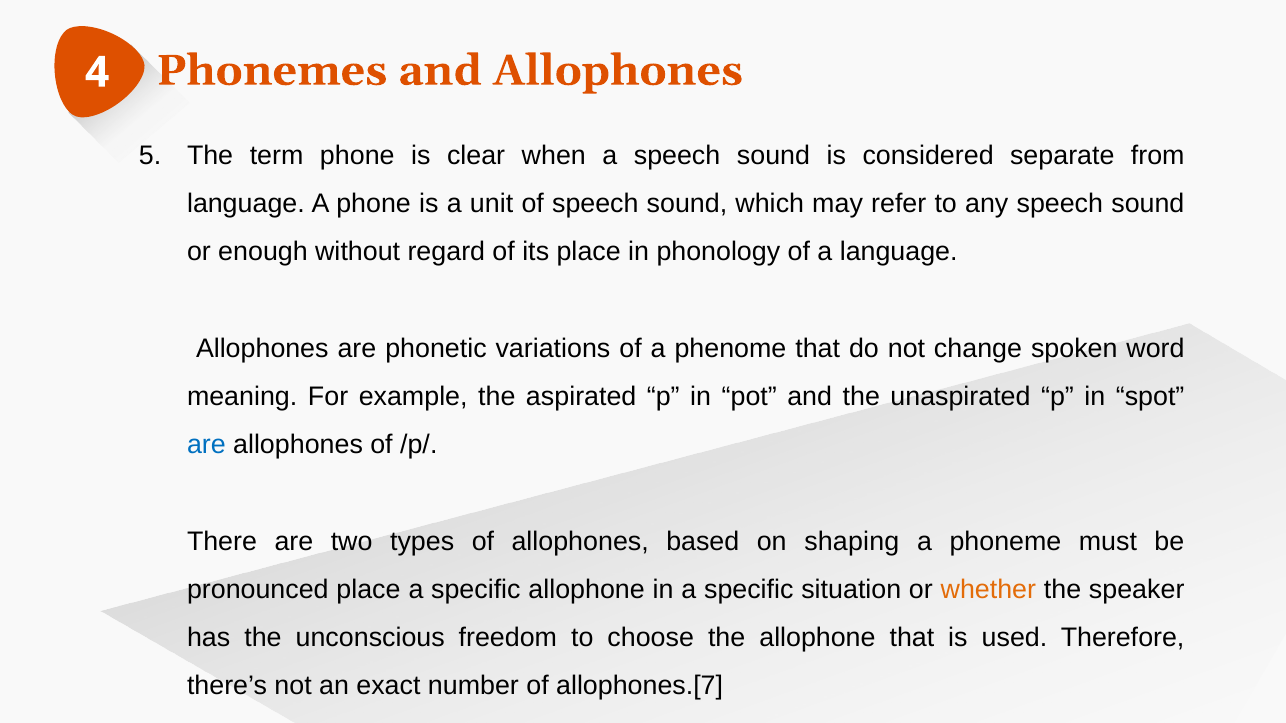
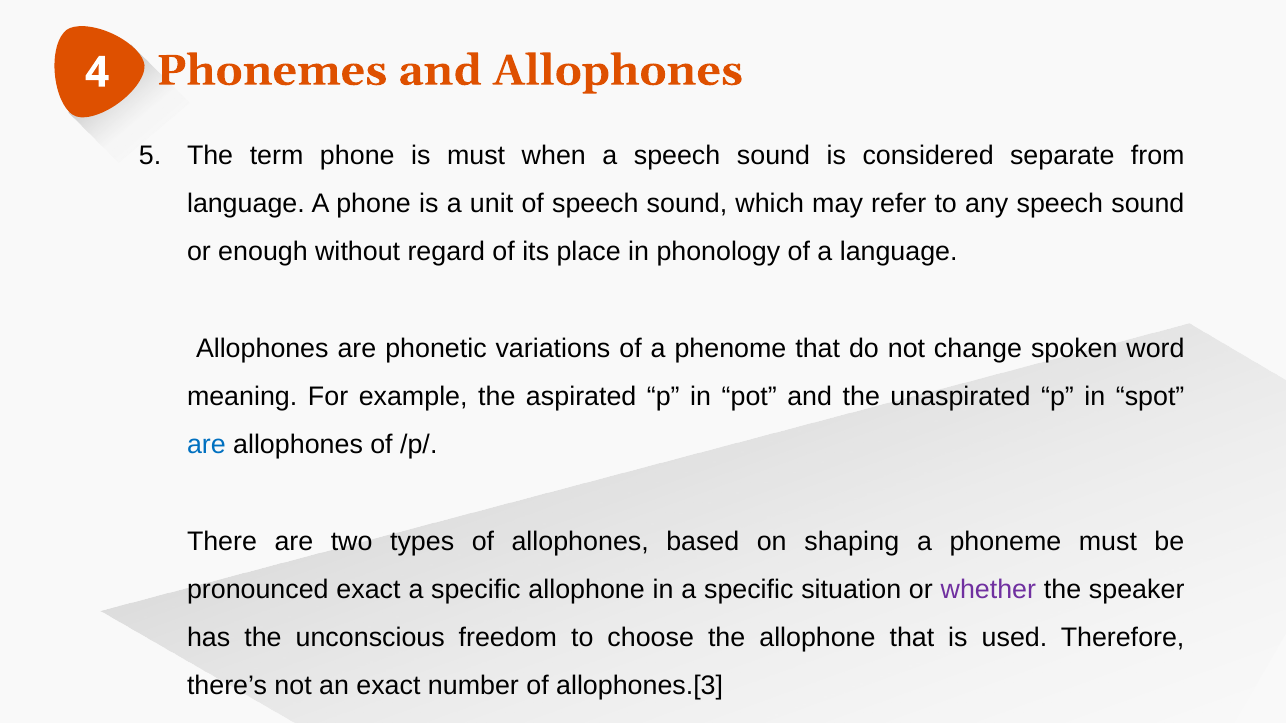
is clear: clear -> must (476, 156)
pronounced place: place -> exact (369, 590)
whether colour: orange -> purple (988, 590)
allophones.[7: allophones.[7 -> allophones.[3 (640, 686)
